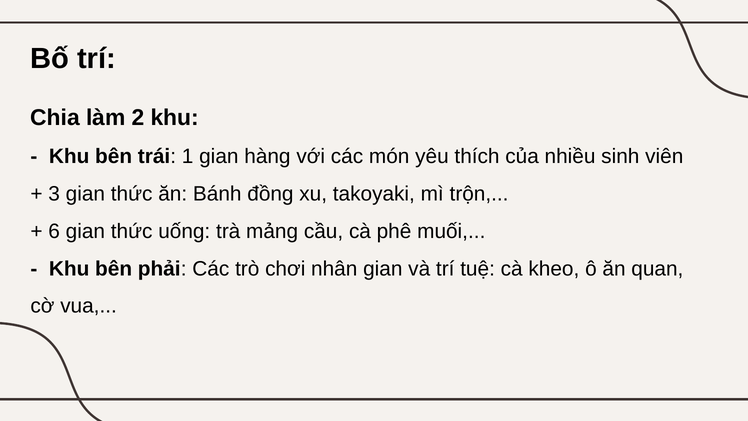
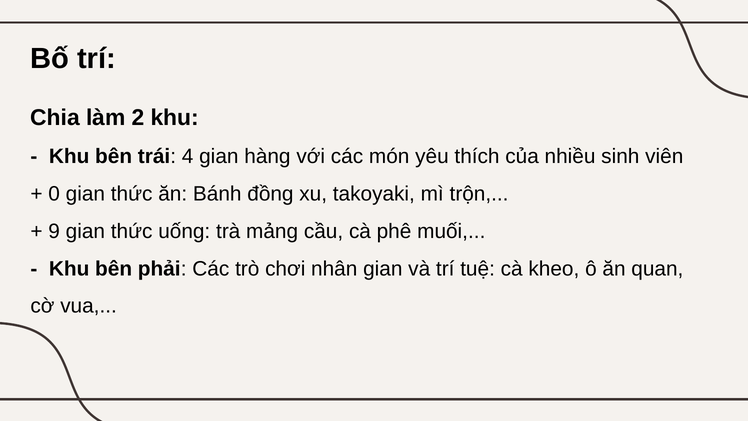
1: 1 -> 4 (188, 156)
3: 3 -> 0 (54, 194)
6: 6 -> 9 (54, 231)
